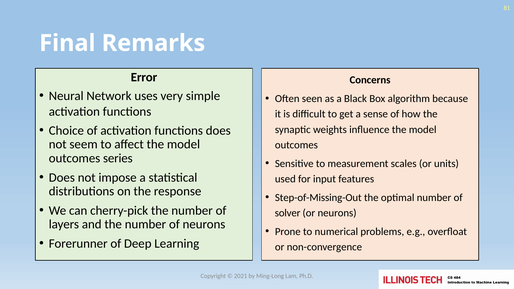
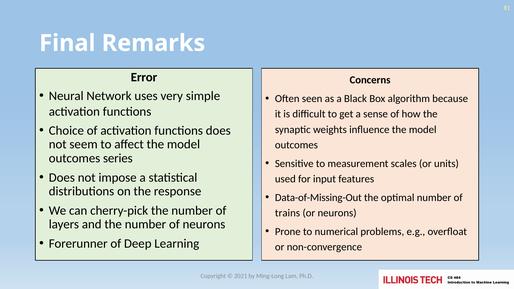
Step-of-Missing-Out: Step-of-Missing-Out -> Data-of-Missing-Out (318, 198)
solver: solver -> trains (288, 213)
